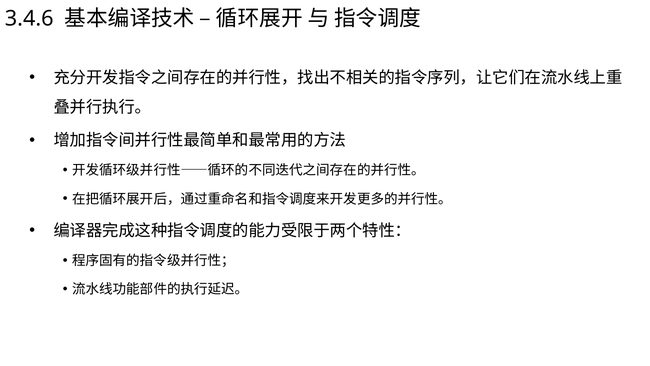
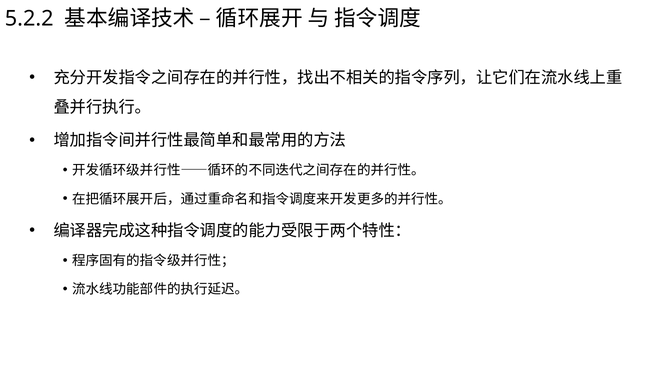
3.4.6: 3.4.6 -> 5.2.2 (29, 19)
